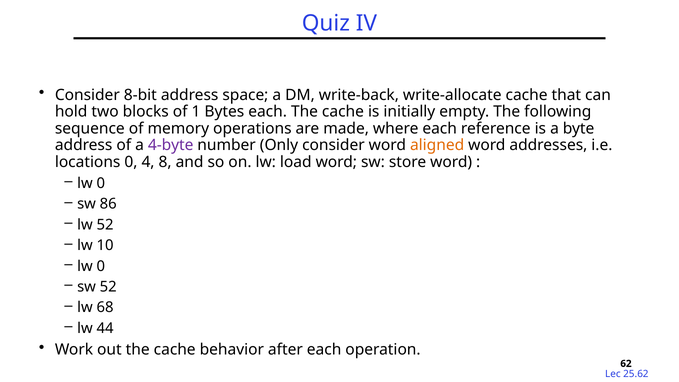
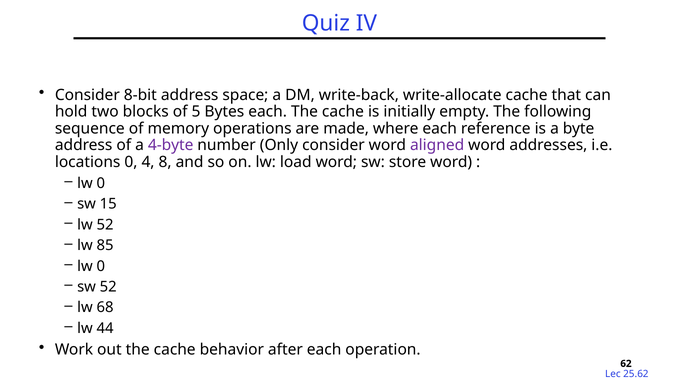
1: 1 -> 5 (196, 112)
aligned colour: orange -> purple (437, 145)
86: 86 -> 15 (108, 204)
10: 10 -> 85 (105, 245)
